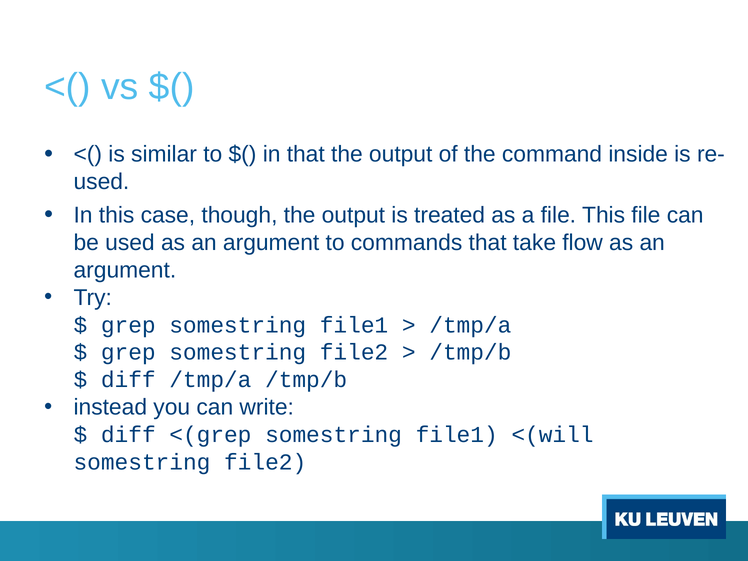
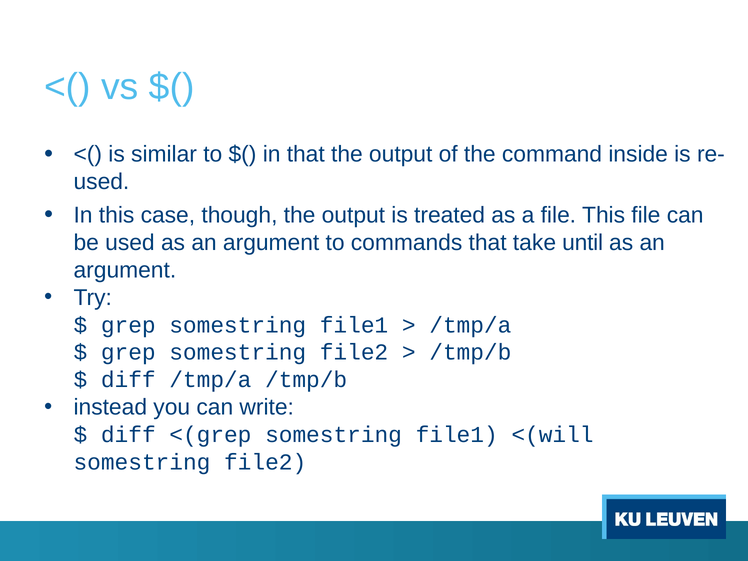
flow: flow -> until (583, 243)
